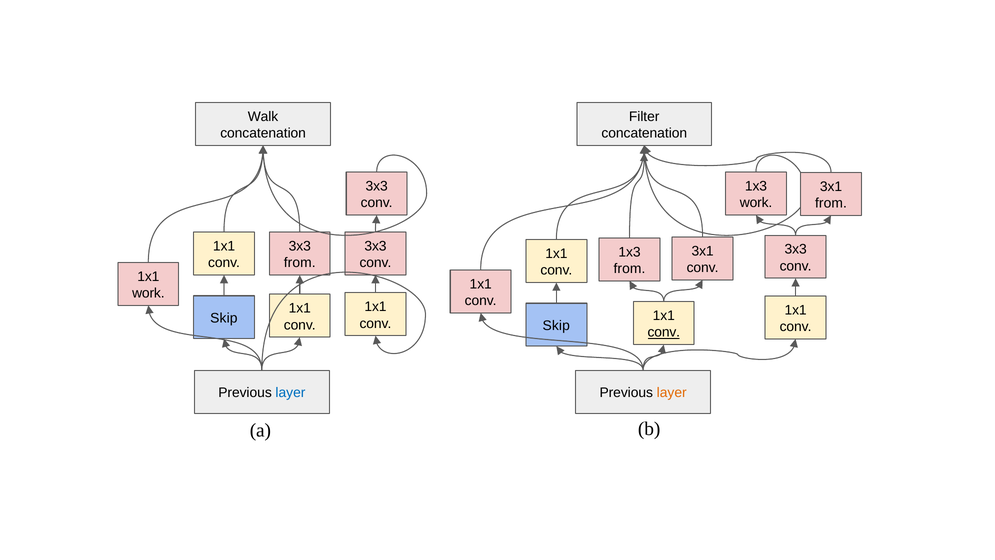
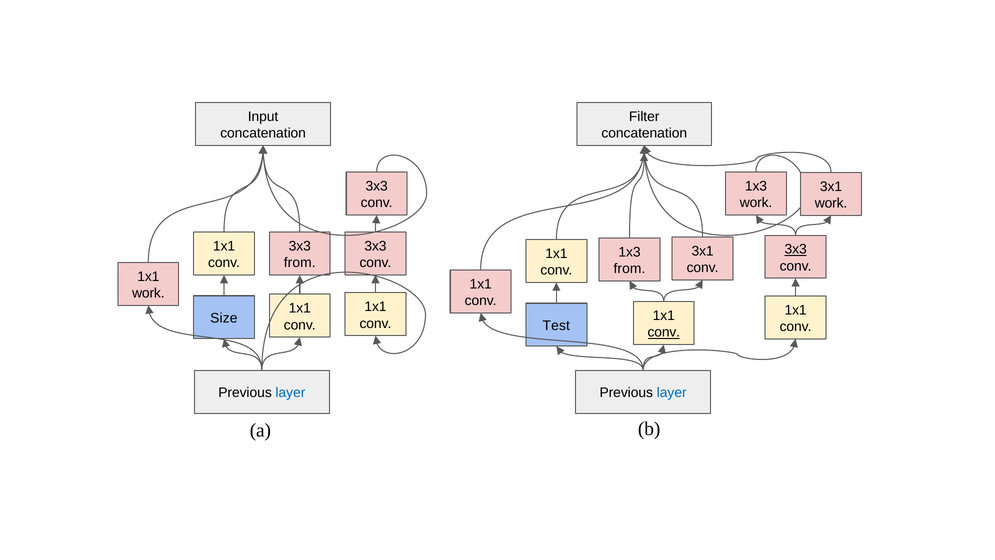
Walk: Walk -> Input (263, 116)
from: from -> work (831, 203)
3x3 underline: none -> present (796, 249)
Skip: Skip -> Size (224, 318)
Skip: Skip -> Test (556, 326)
layer colour: orange -> blue (672, 393)
